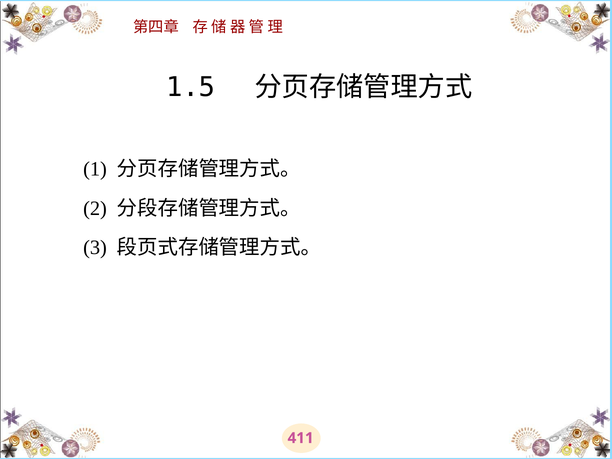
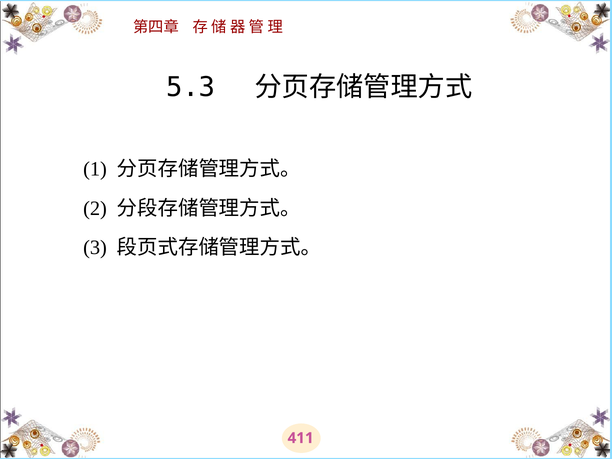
1.5: 1.5 -> 5.3 (191, 87)
